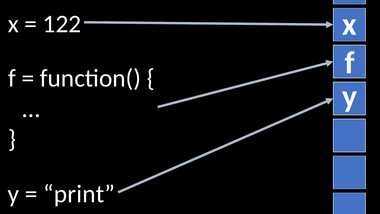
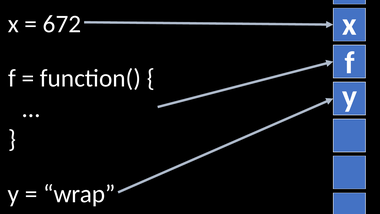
122: 122 -> 672 (62, 24)
print: print -> wrap (79, 194)
